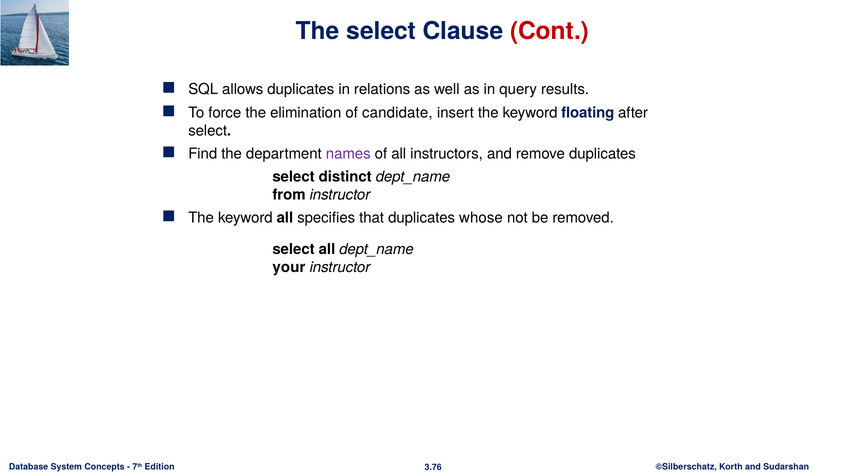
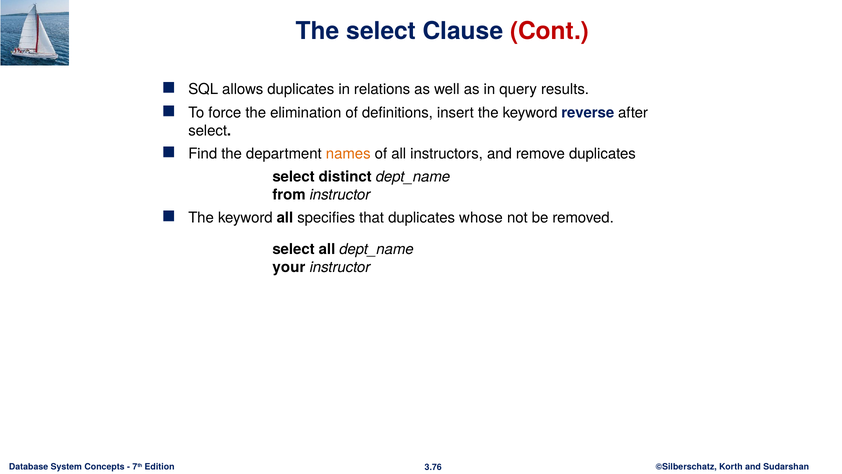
candidate: candidate -> definitions (397, 113)
floating: floating -> reverse (588, 113)
names colour: purple -> orange (348, 154)
